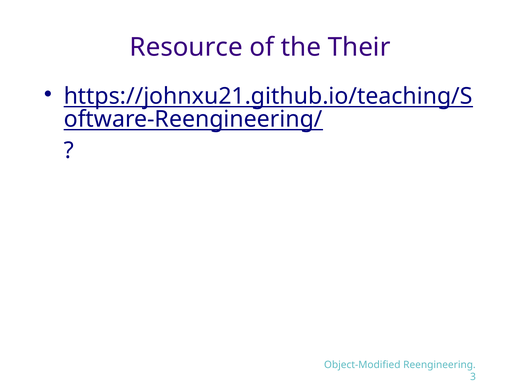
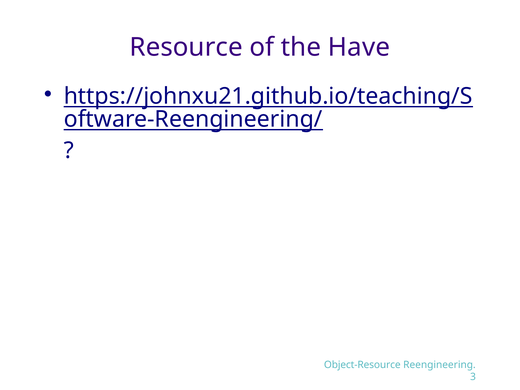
Their: Their -> Have (359, 47)
Object-Modified: Object-Modified -> Object-Resource (362, 365)
